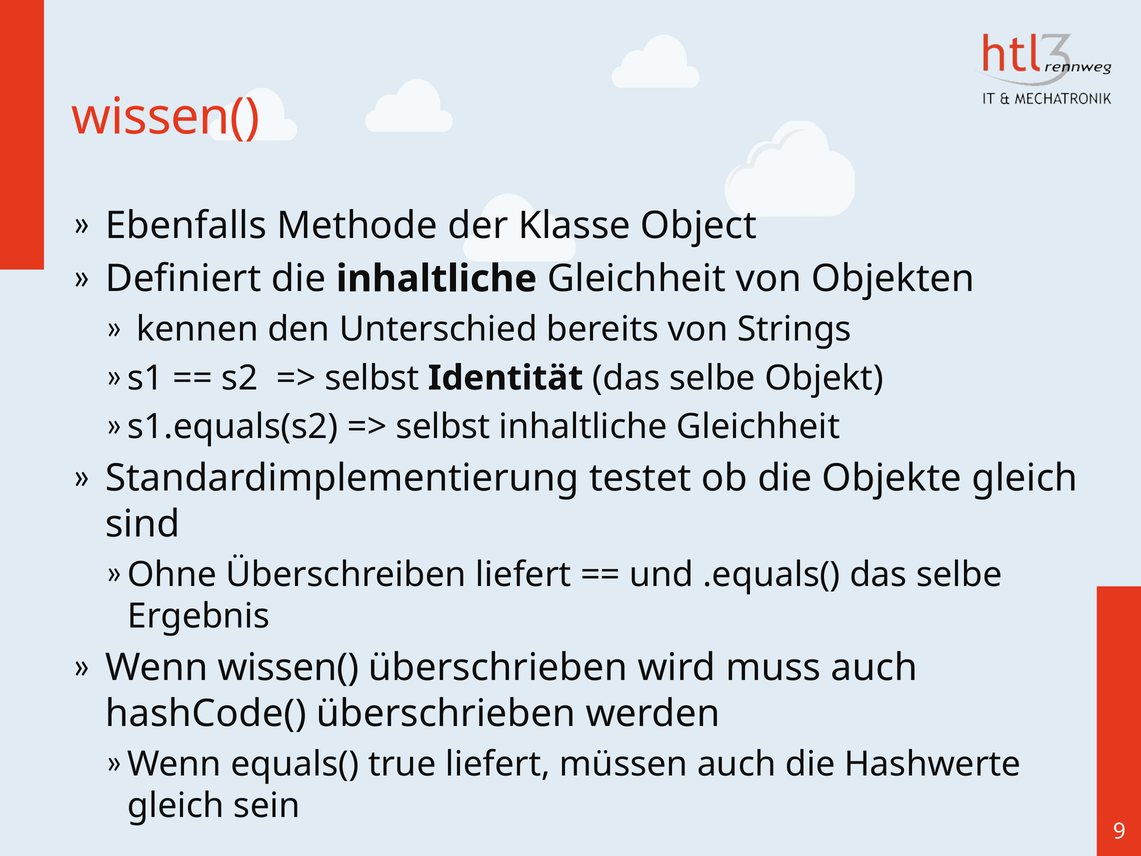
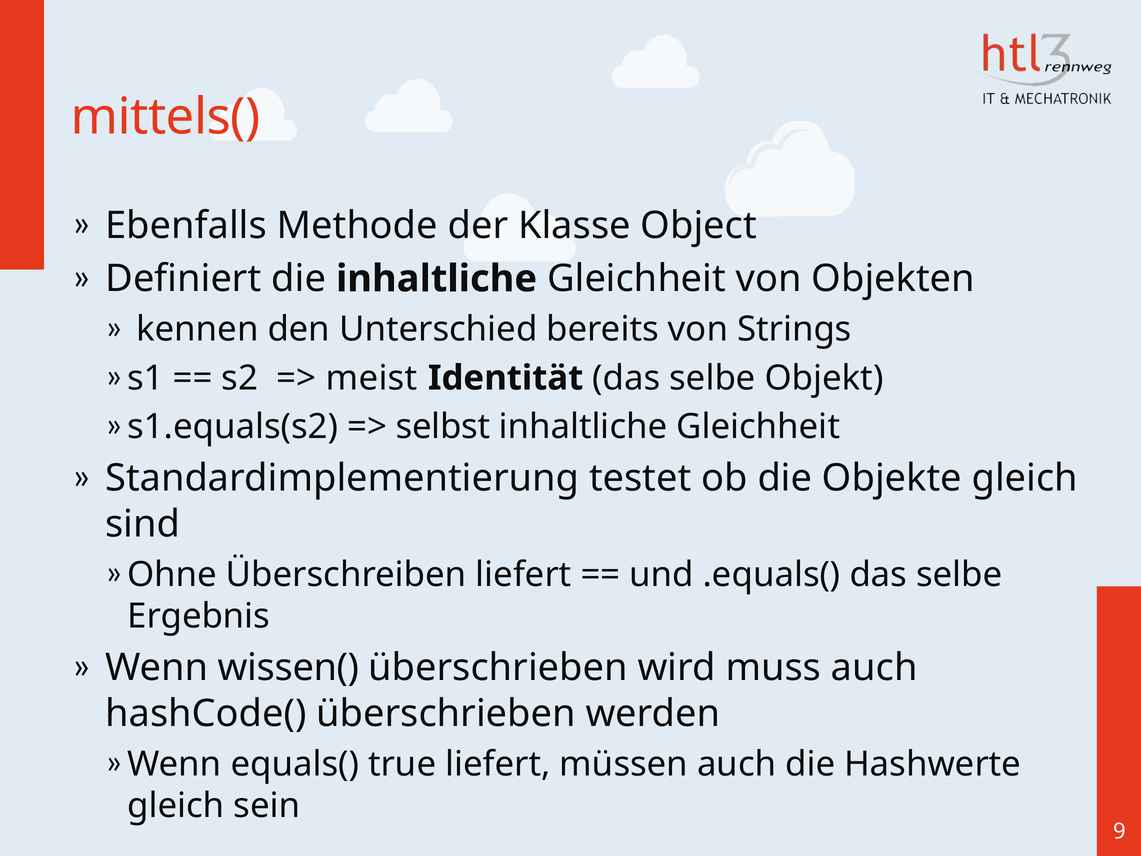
wissen(: wissen( -> mittels( (166, 117)
selbst: selbst -> meist (372, 378)
